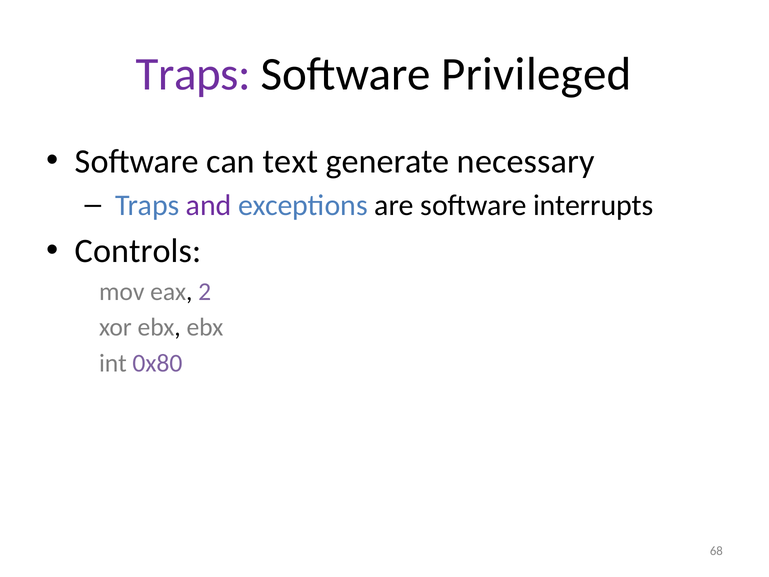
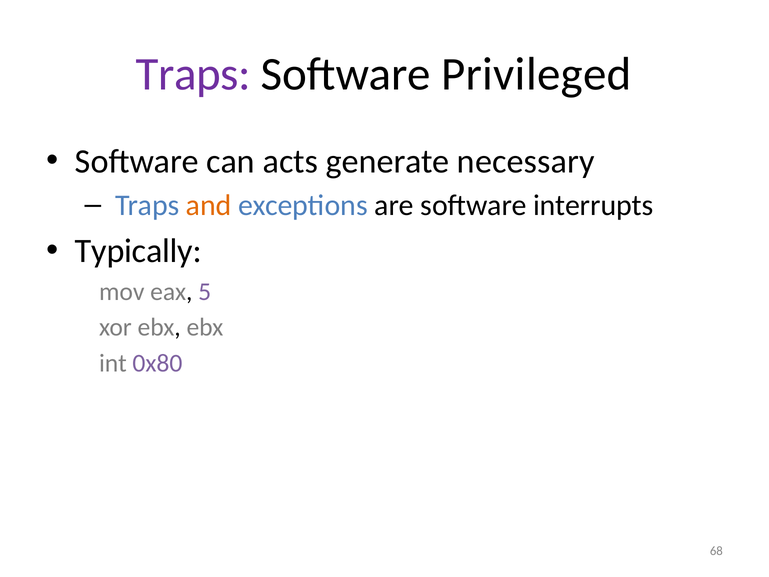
text: text -> acts (290, 161)
and colour: purple -> orange (209, 205)
Controls: Controls -> Typically (138, 251)
2: 2 -> 5 (205, 292)
